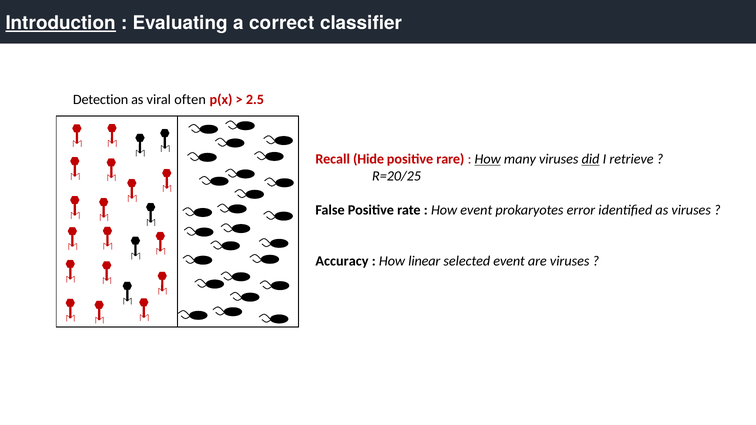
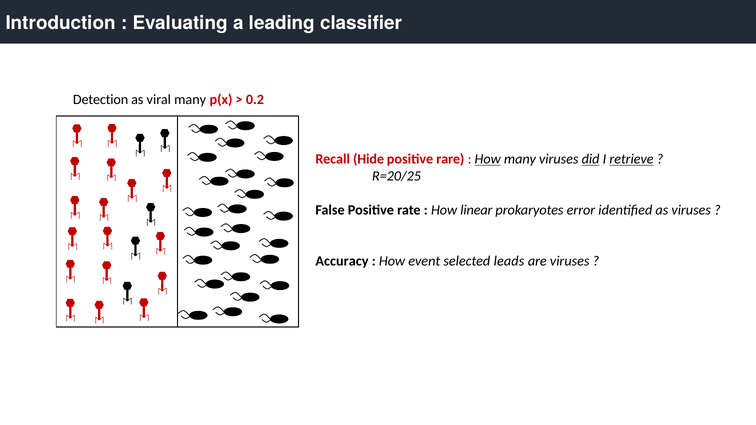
Introduction underline: present -> none (61, 23)
correct: correct -> leading (282, 23)
viral often: often -> many (190, 100)
2.5: 2.5 -> 0.2 (255, 100)
retrieve underline: none -> present (632, 159)
How event: event -> linear (476, 210)
linear: linear -> event (424, 261)
selected event: event -> leads (509, 261)
